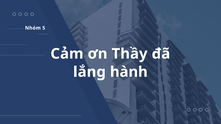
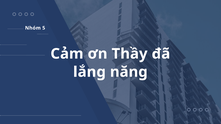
hành: hành -> năng (129, 72)
